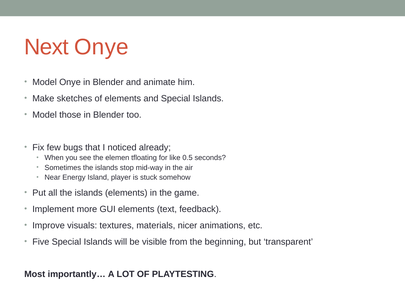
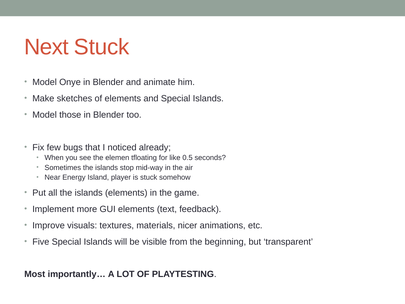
Next Onye: Onye -> Stuck (102, 47)
